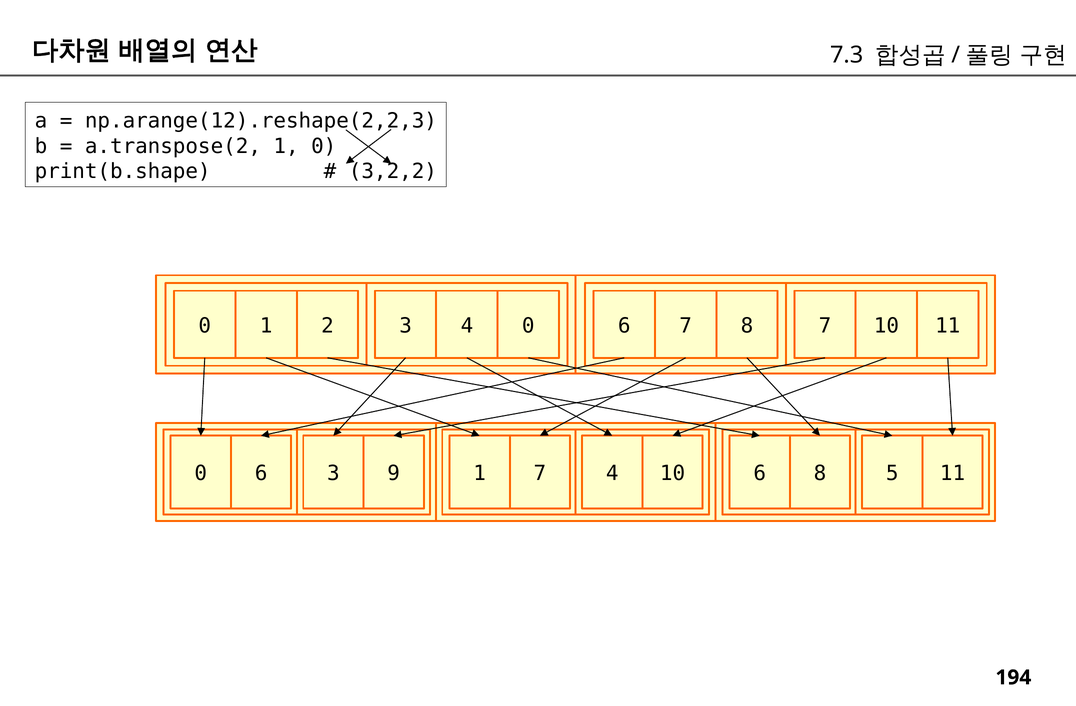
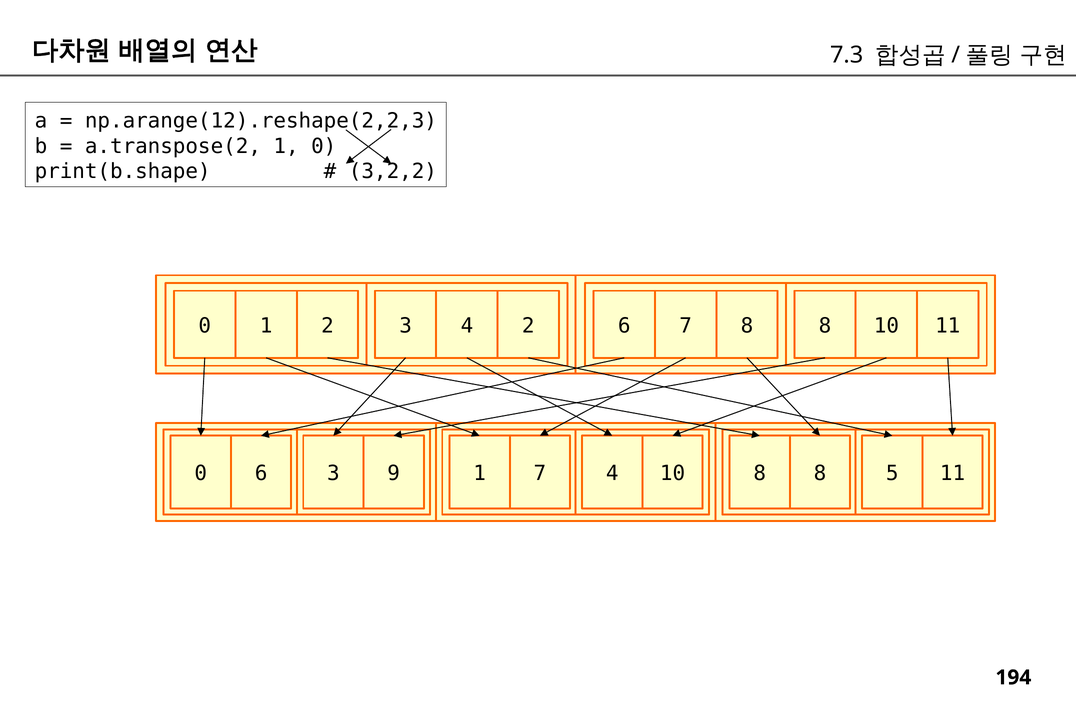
4 0: 0 -> 2 (528, 326)
7 8 7: 7 -> 8 (825, 326)
10 6: 6 -> 8 (760, 474)
